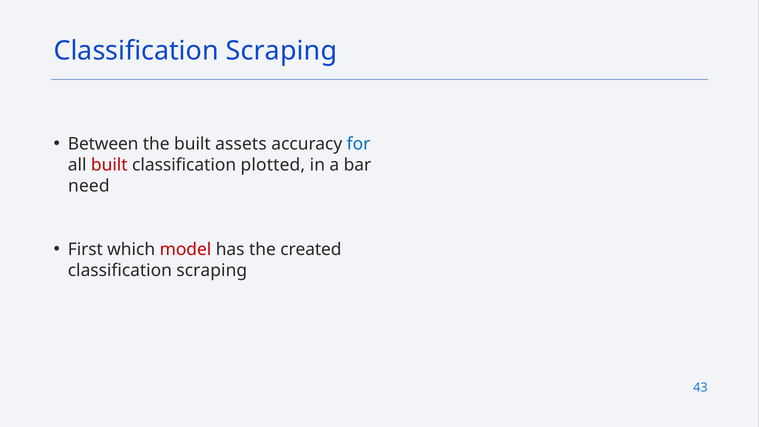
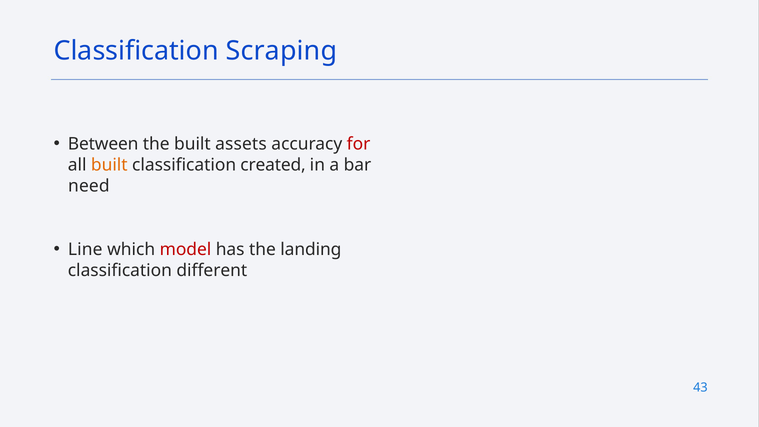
for colour: blue -> red (359, 144)
built colour: red -> orange (109, 165)
plotted: plotted -> created (273, 165)
First: First -> Line (85, 250)
created: created -> landing (311, 250)
scraping: scraping -> different (212, 270)
